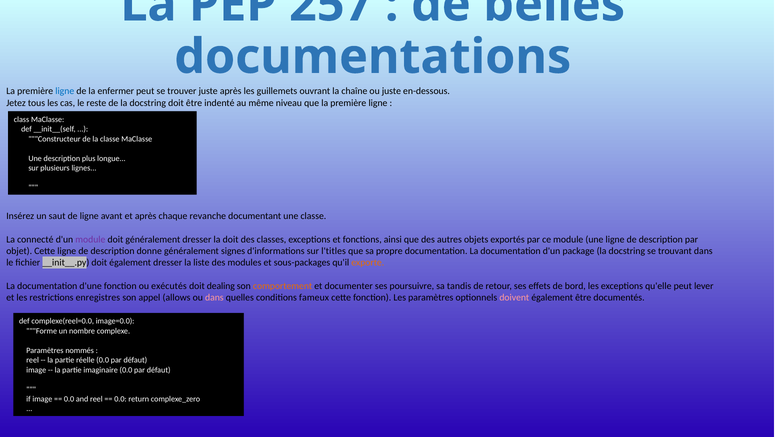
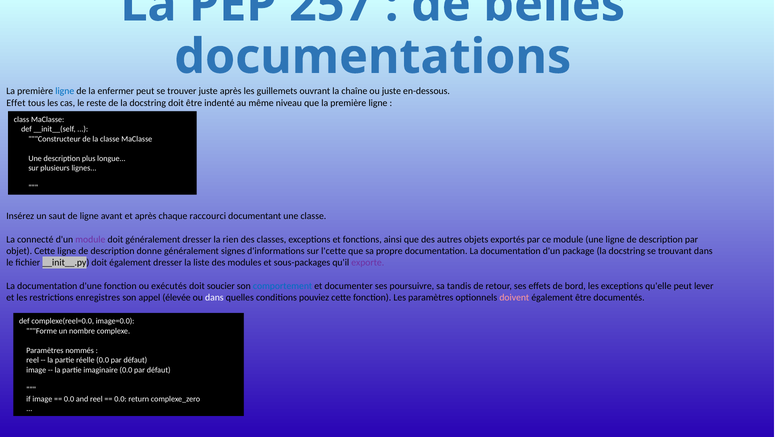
Jetez: Jetez -> Effet (16, 103)
revanche: revanche -> raccourci (208, 216)
la doit: doit -> rien (231, 239)
l'titles: l'titles -> l'cette (334, 251)
exporte colour: orange -> purple (368, 262)
dealing: dealing -> soucier (221, 286)
comportement colour: orange -> blue (283, 286)
allows: allows -> élevée (177, 297)
dans colour: pink -> white (214, 297)
fameux: fameux -> pouviez (314, 297)
